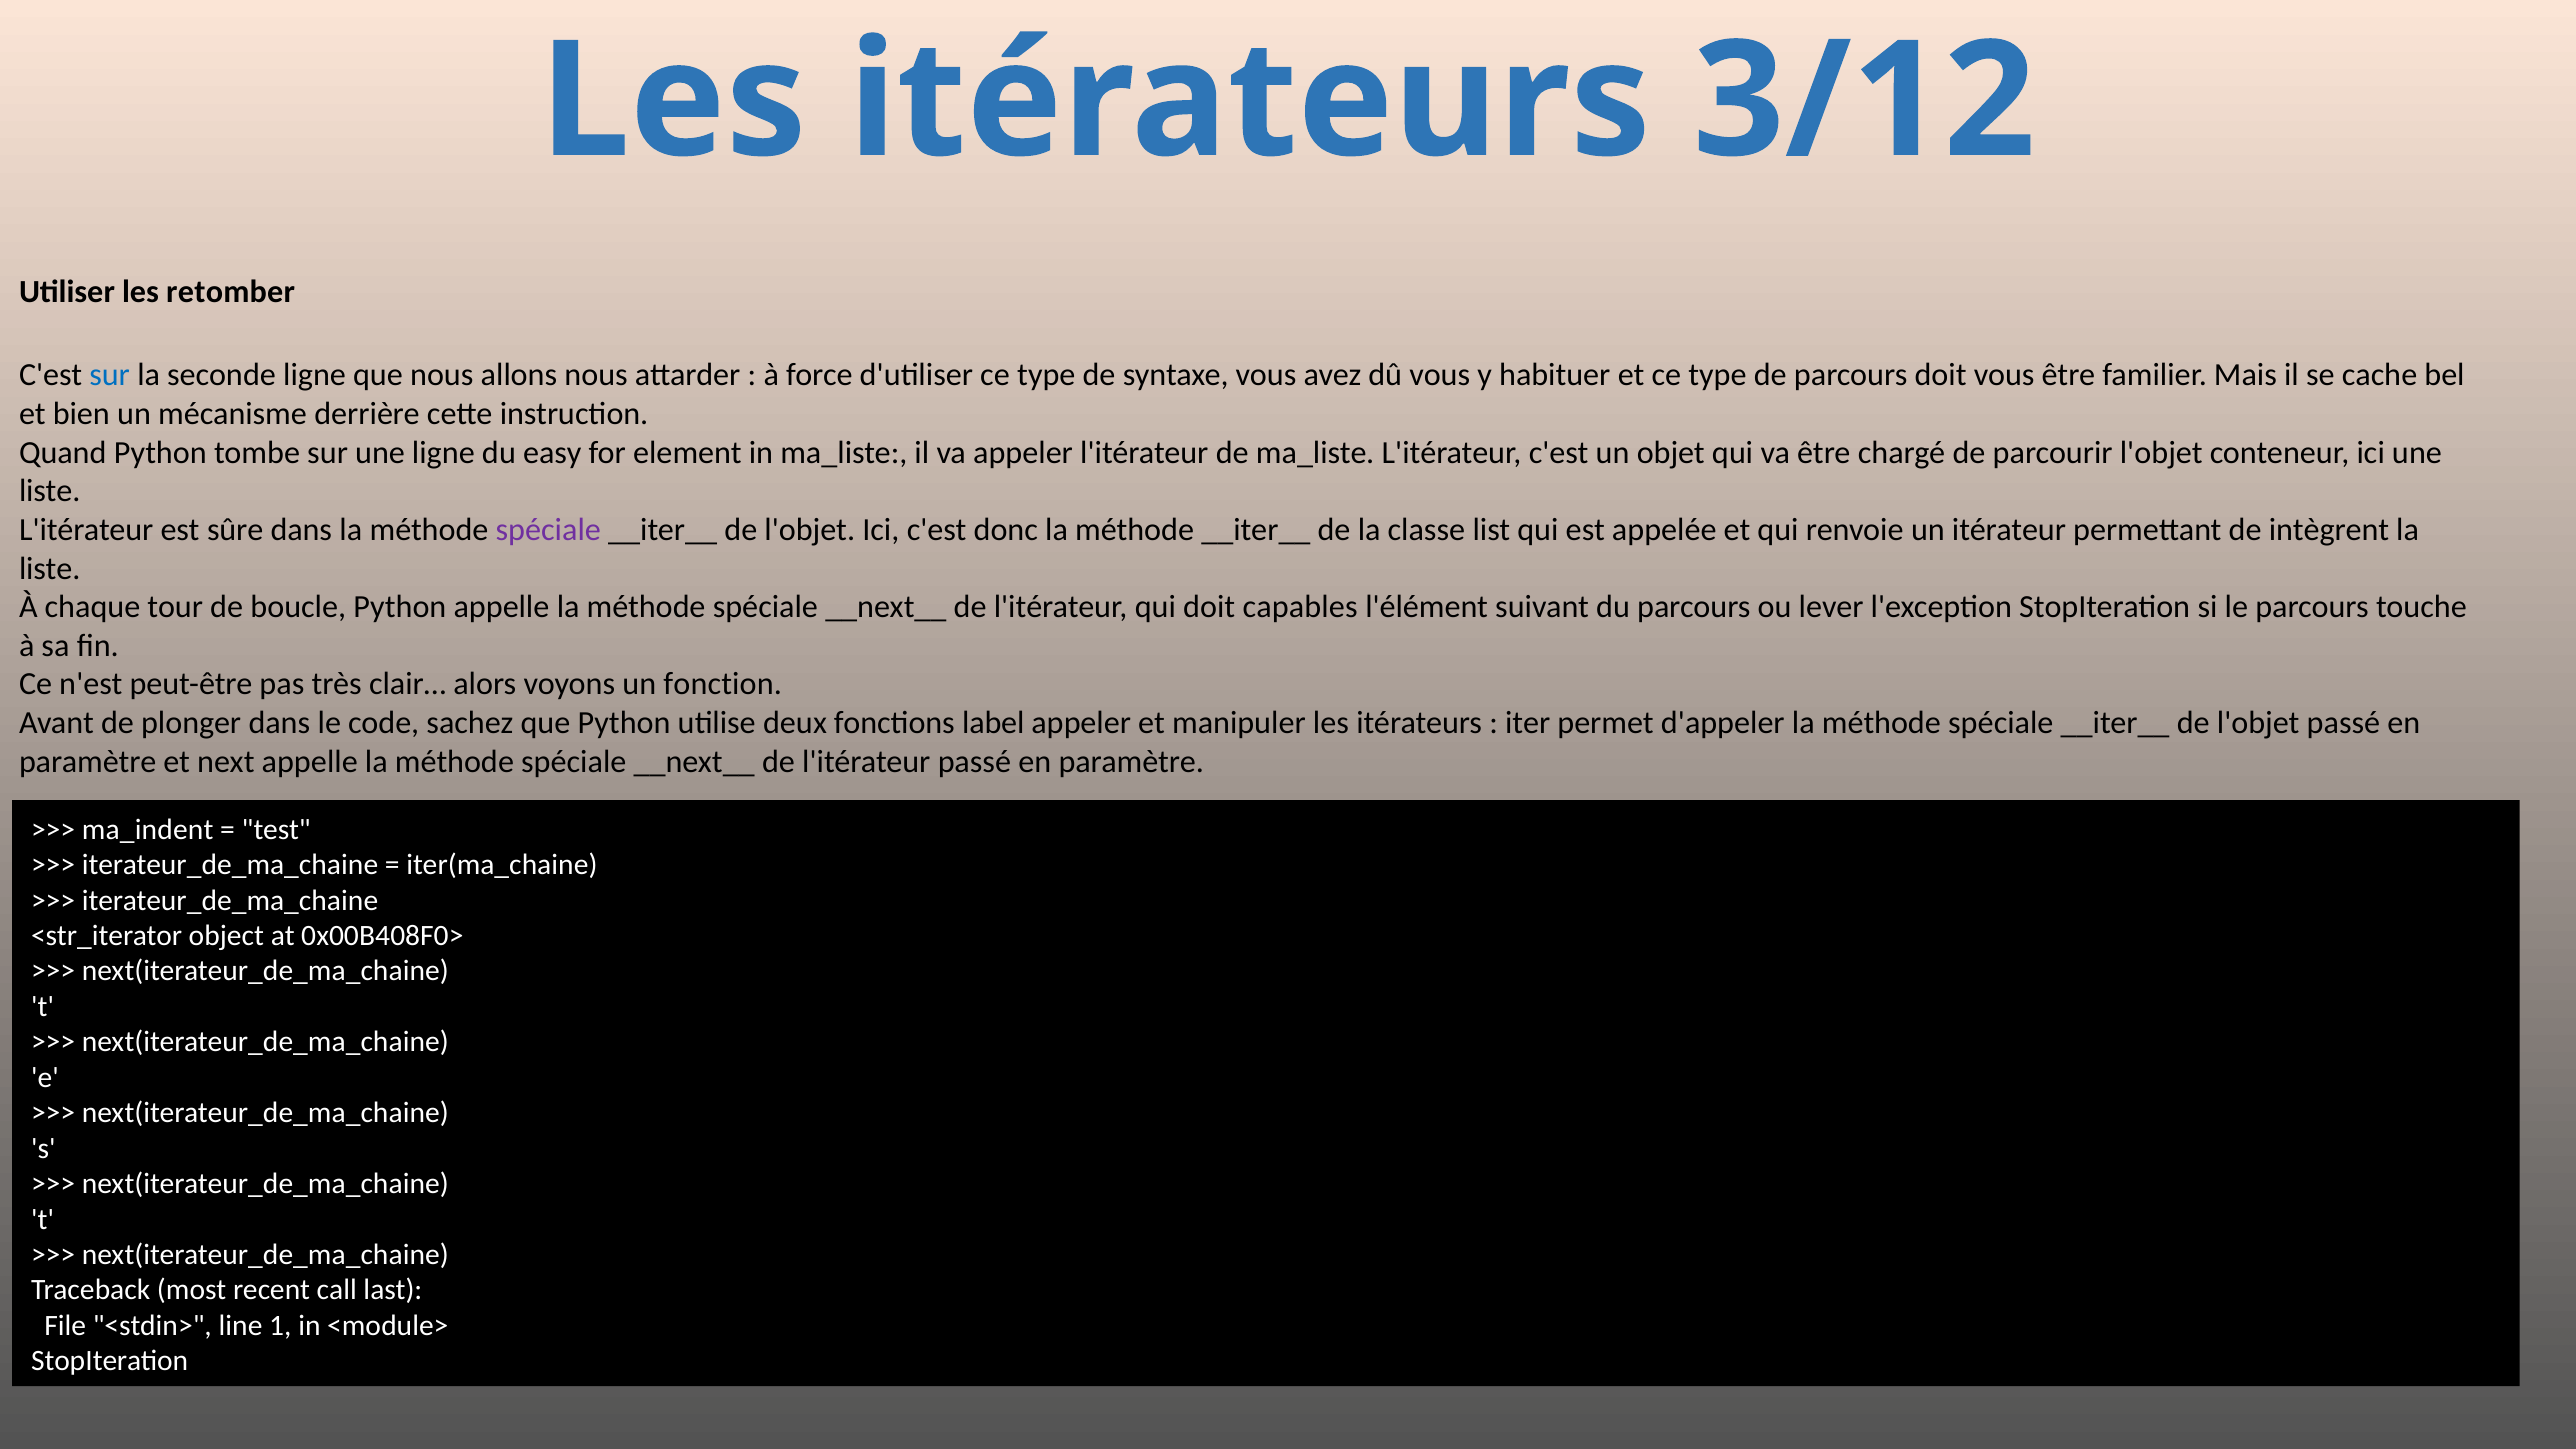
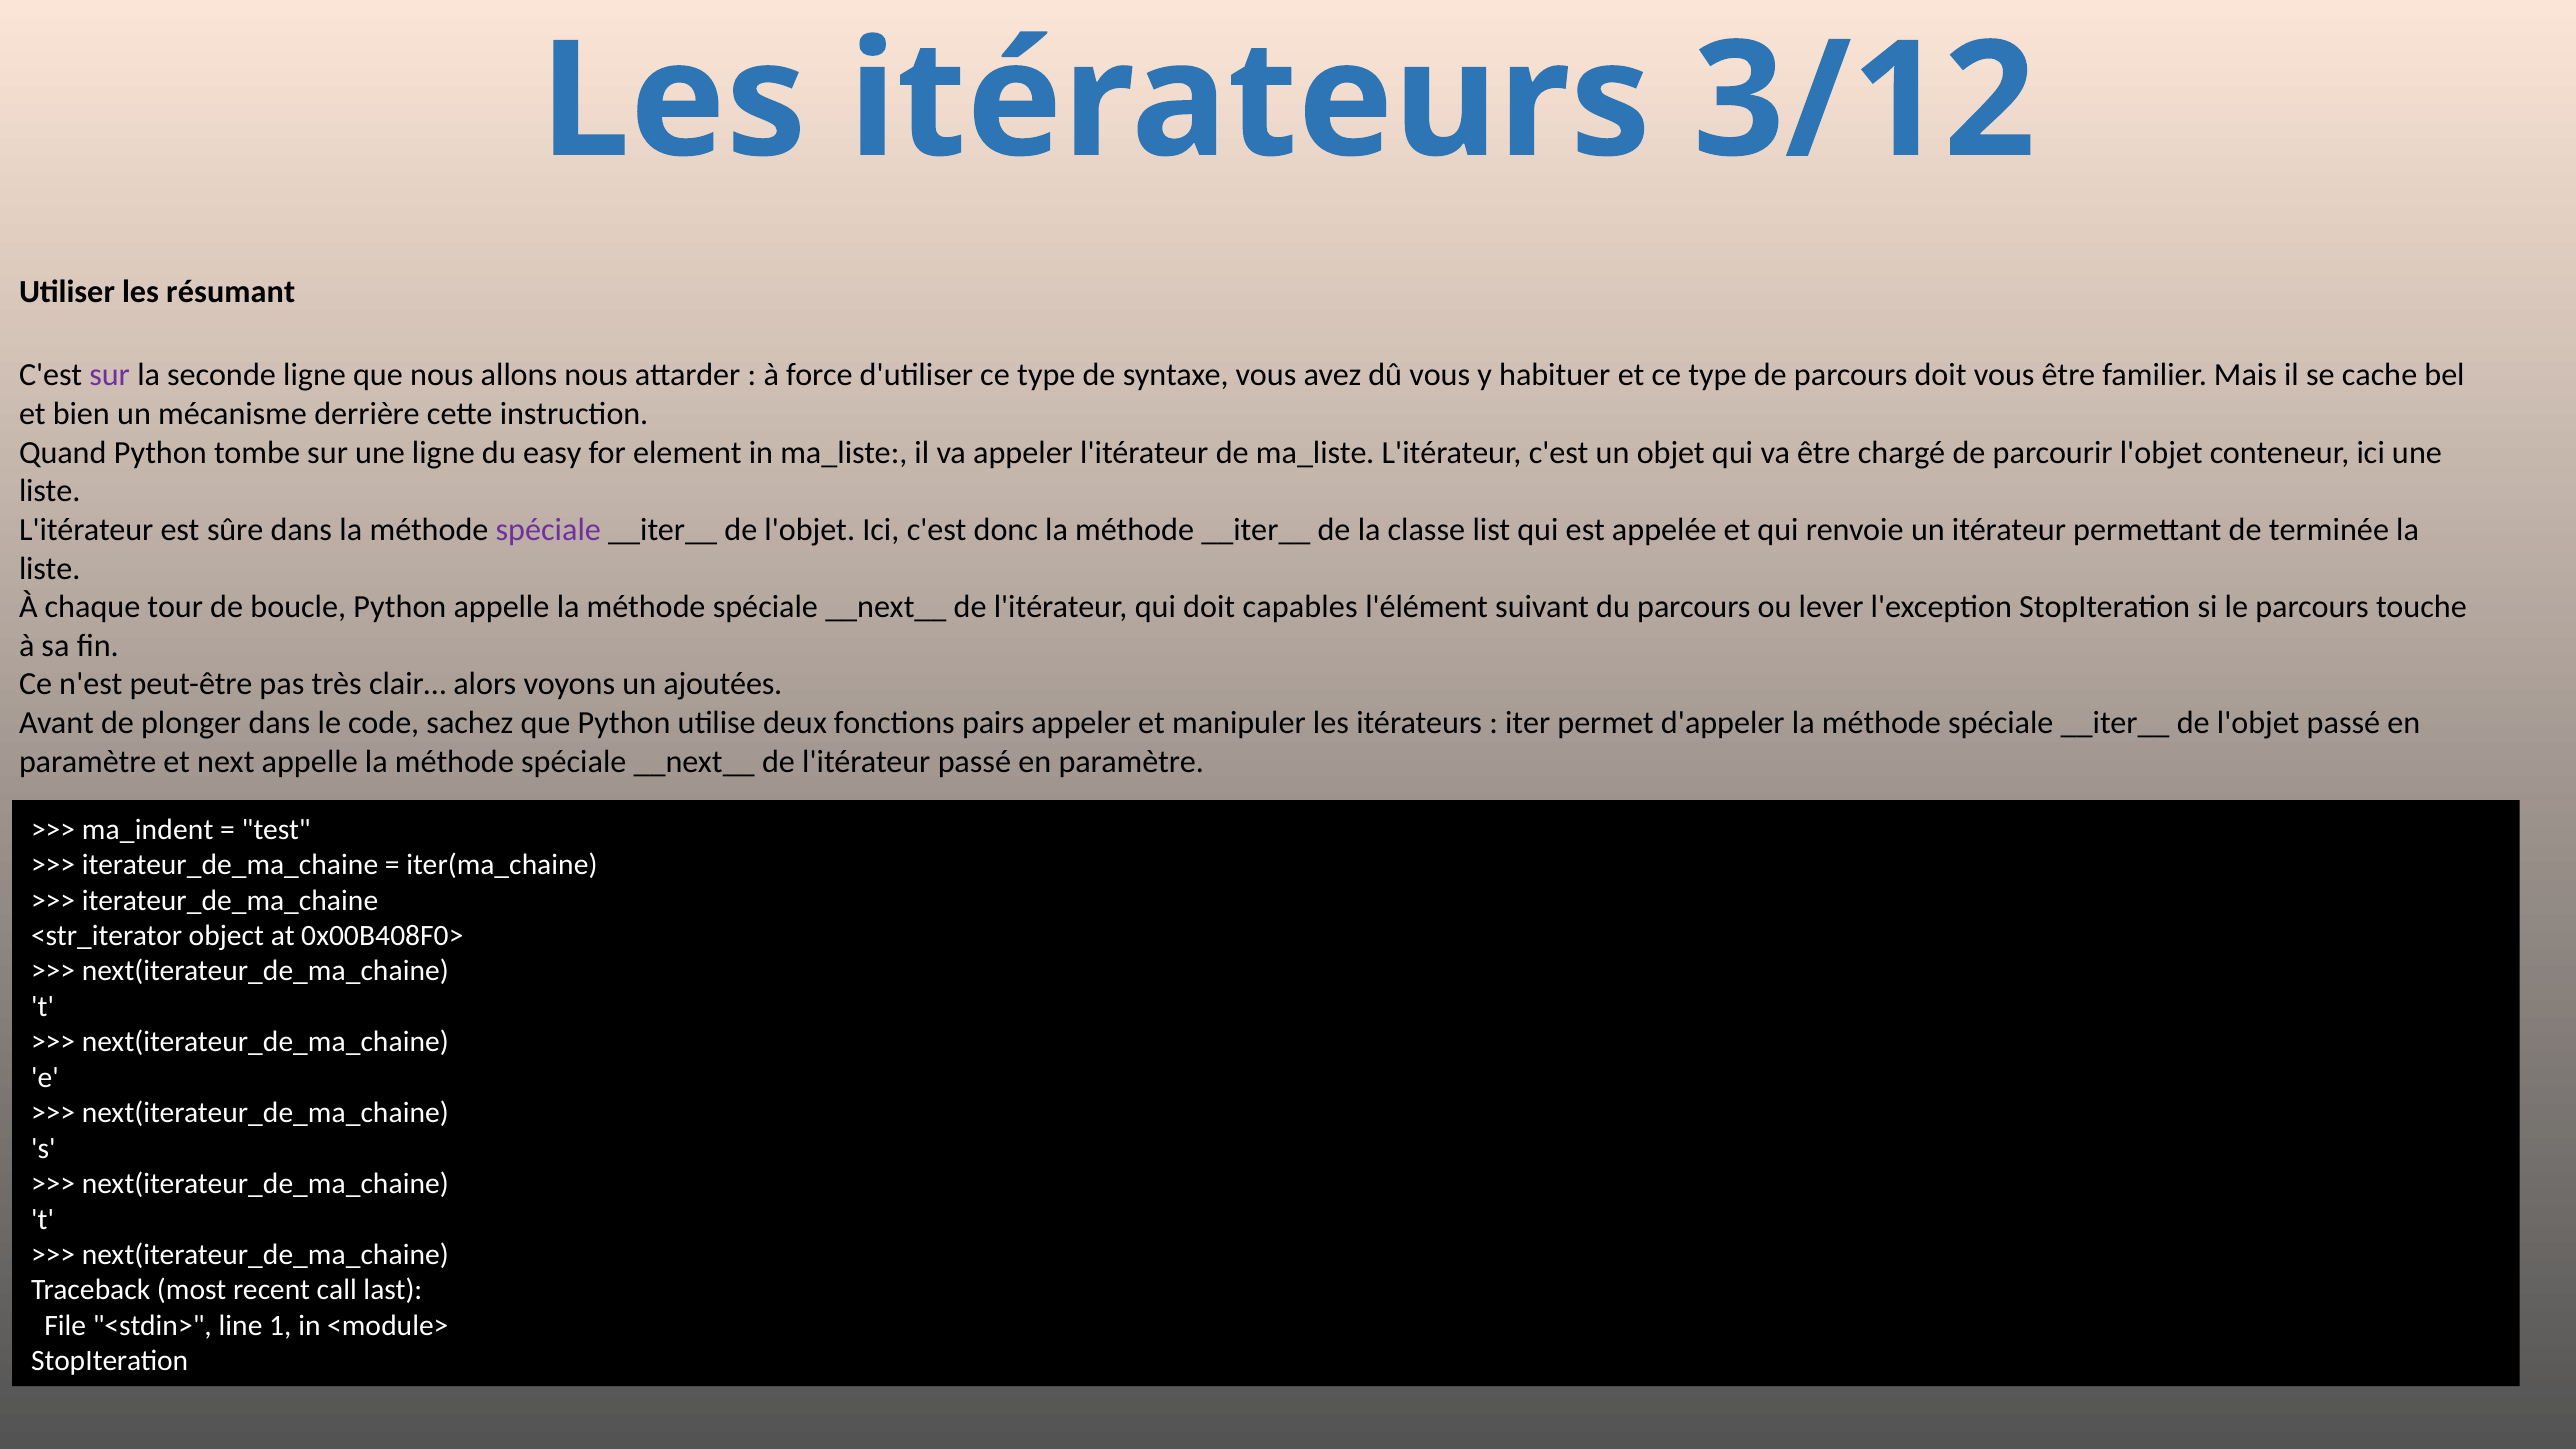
retomber: retomber -> résumant (231, 292)
sur colour: blue -> purple (110, 375)
intègrent: intègrent -> terminée (2329, 530)
fonction: fonction -> ajoutées (723, 684)
label: label -> pairs (993, 723)
